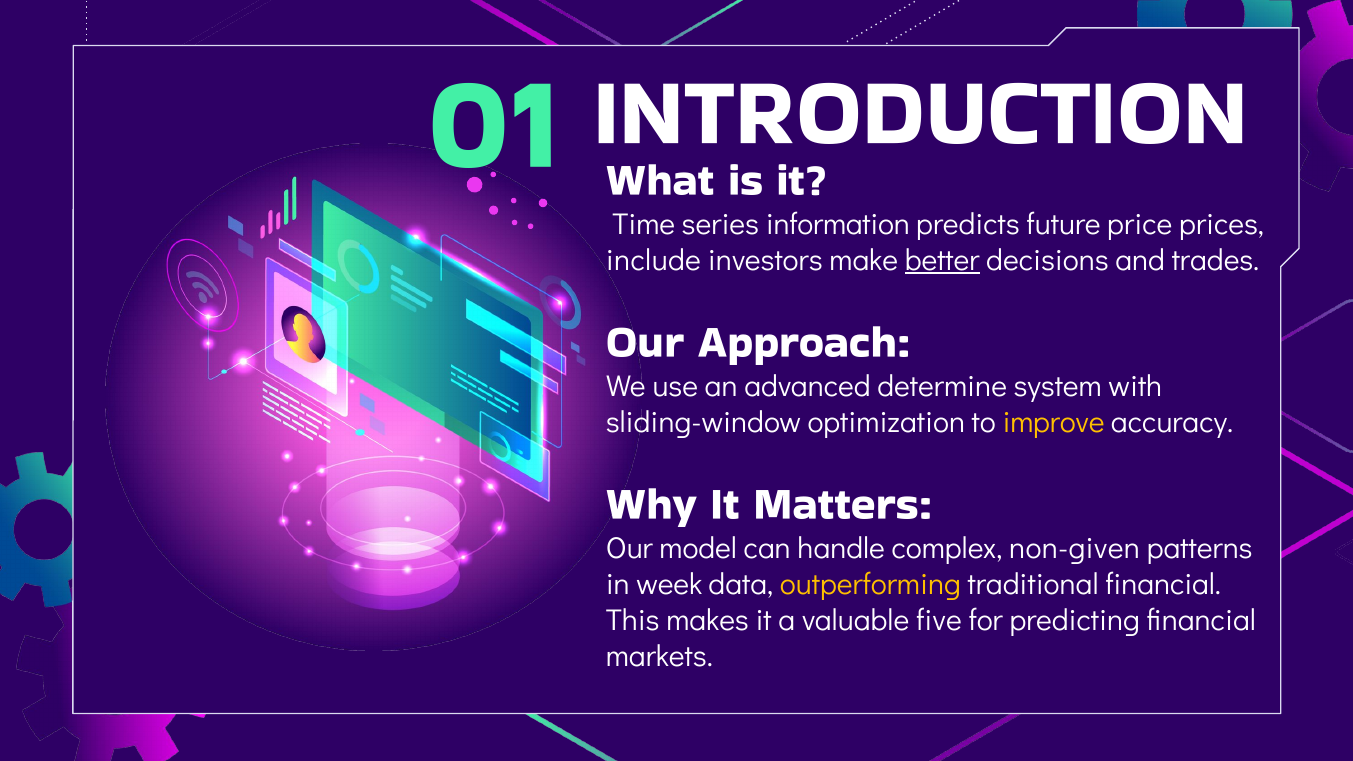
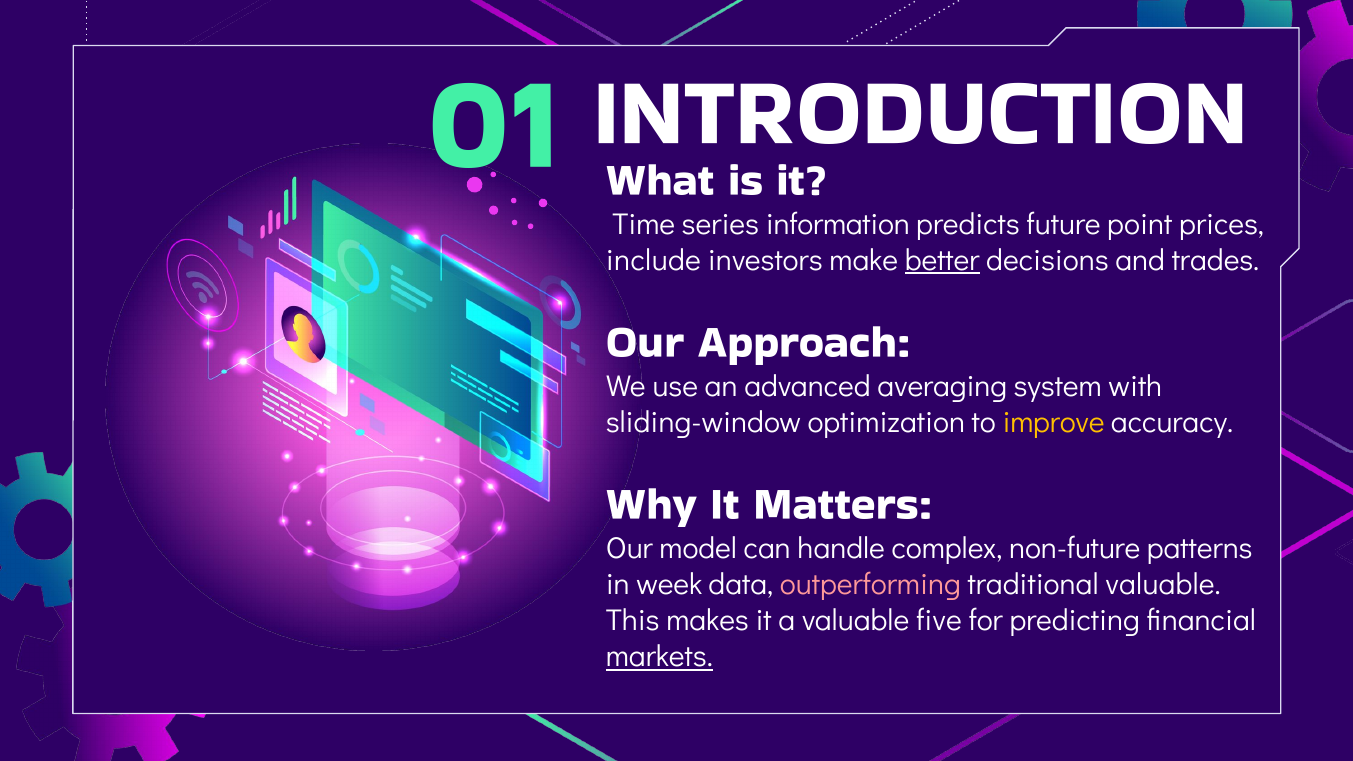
price: price -> point (1140, 224)
determine: determine -> averaging (942, 387)
non-given: non-given -> non-future (1075, 549)
outperforming colour: yellow -> pink (870, 585)
traditional financial: financial -> valuable (1163, 585)
markets underline: none -> present (659, 657)
